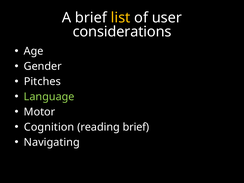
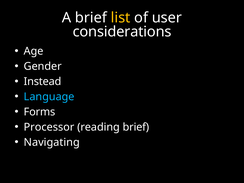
Pitches: Pitches -> Instead (43, 82)
Language colour: light green -> light blue (49, 97)
Motor: Motor -> Forms (40, 112)
Cognition: Cognition -> Processor (49, 127)
